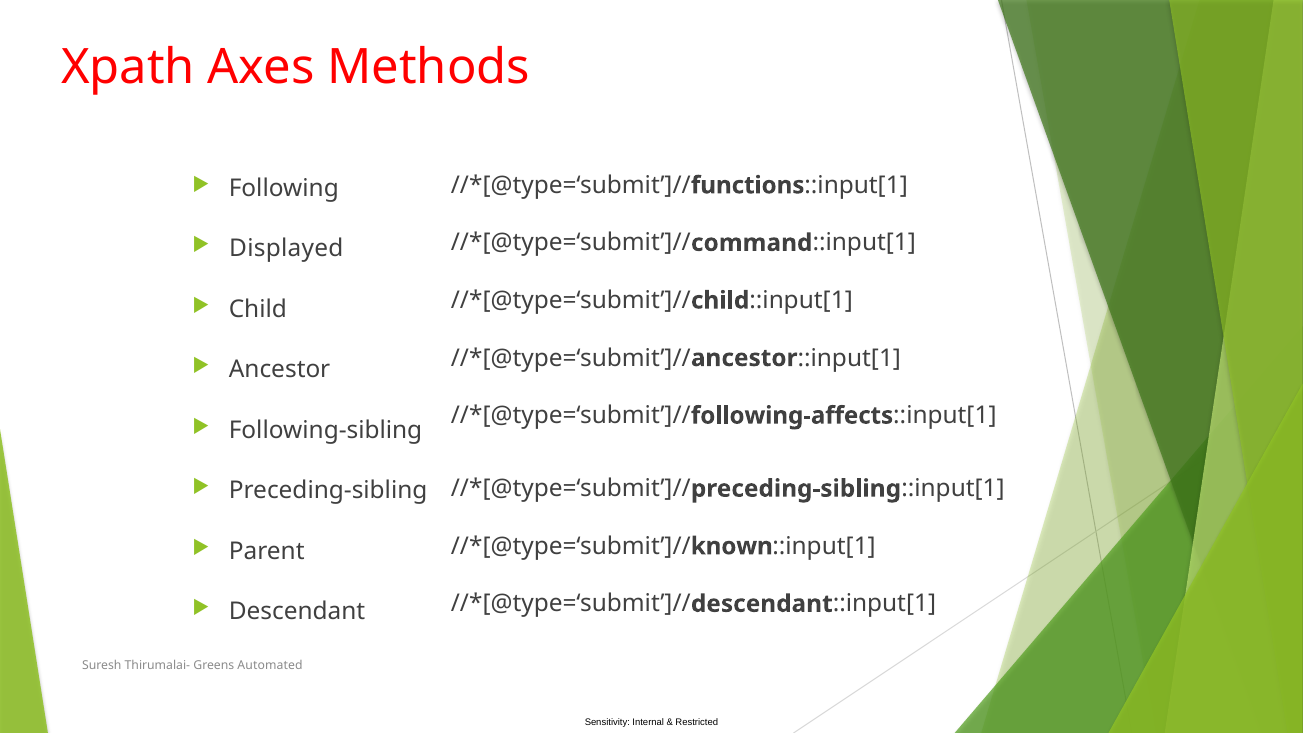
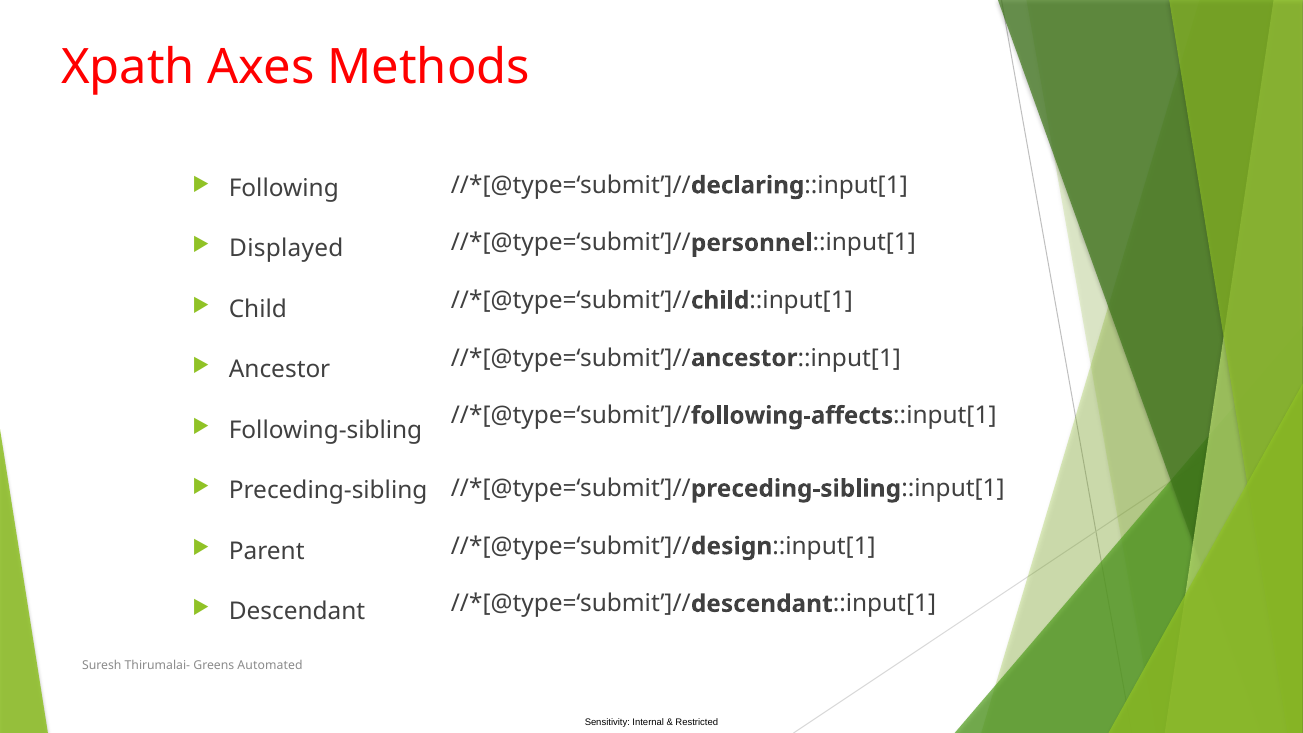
functions: functions -> declaring (748, 185)
command: command -> personnel (752, 243)
known: known -> design (732, 546)
